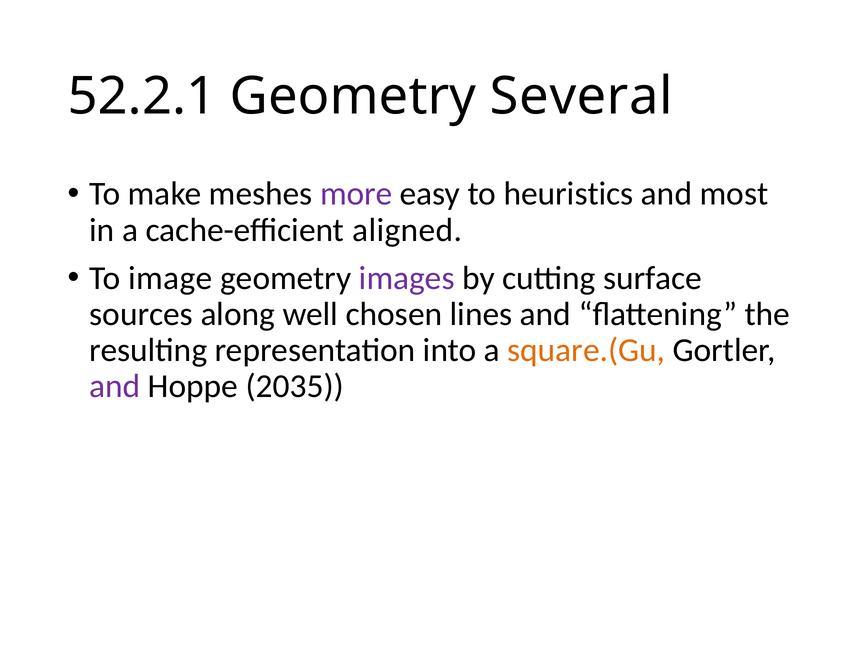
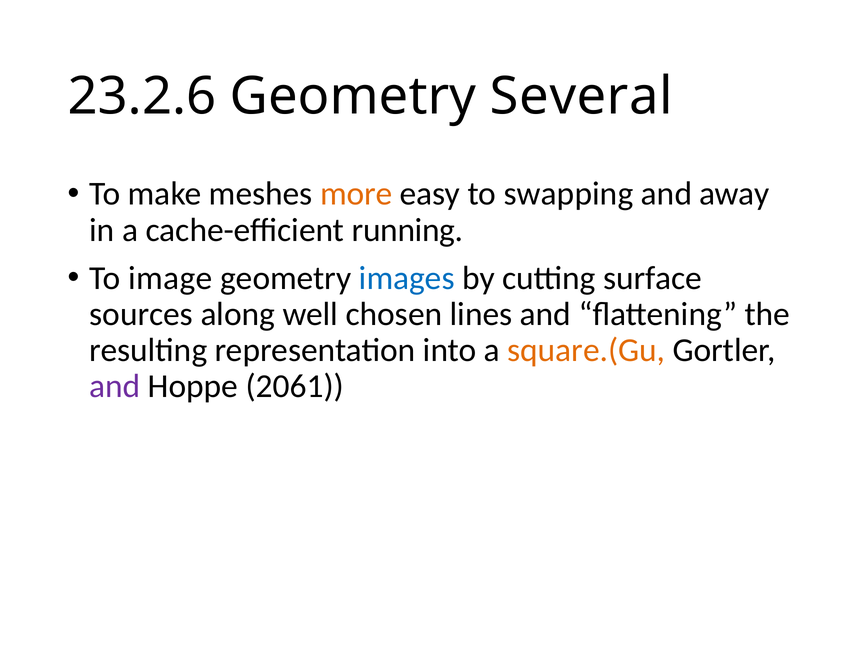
52.2.1: 52.2.1 -> 23.2.6 (142, 96)
more colour: purple -> orange (356, 194)
heuristics: heuristics -> swapping (569, 194)
most: most -> away (734, 194)
aligned: aligned -> running (407, 230)
images colour: purple -> blue (407, 278)
2035: 2035 -> 2061 (295, 387)
